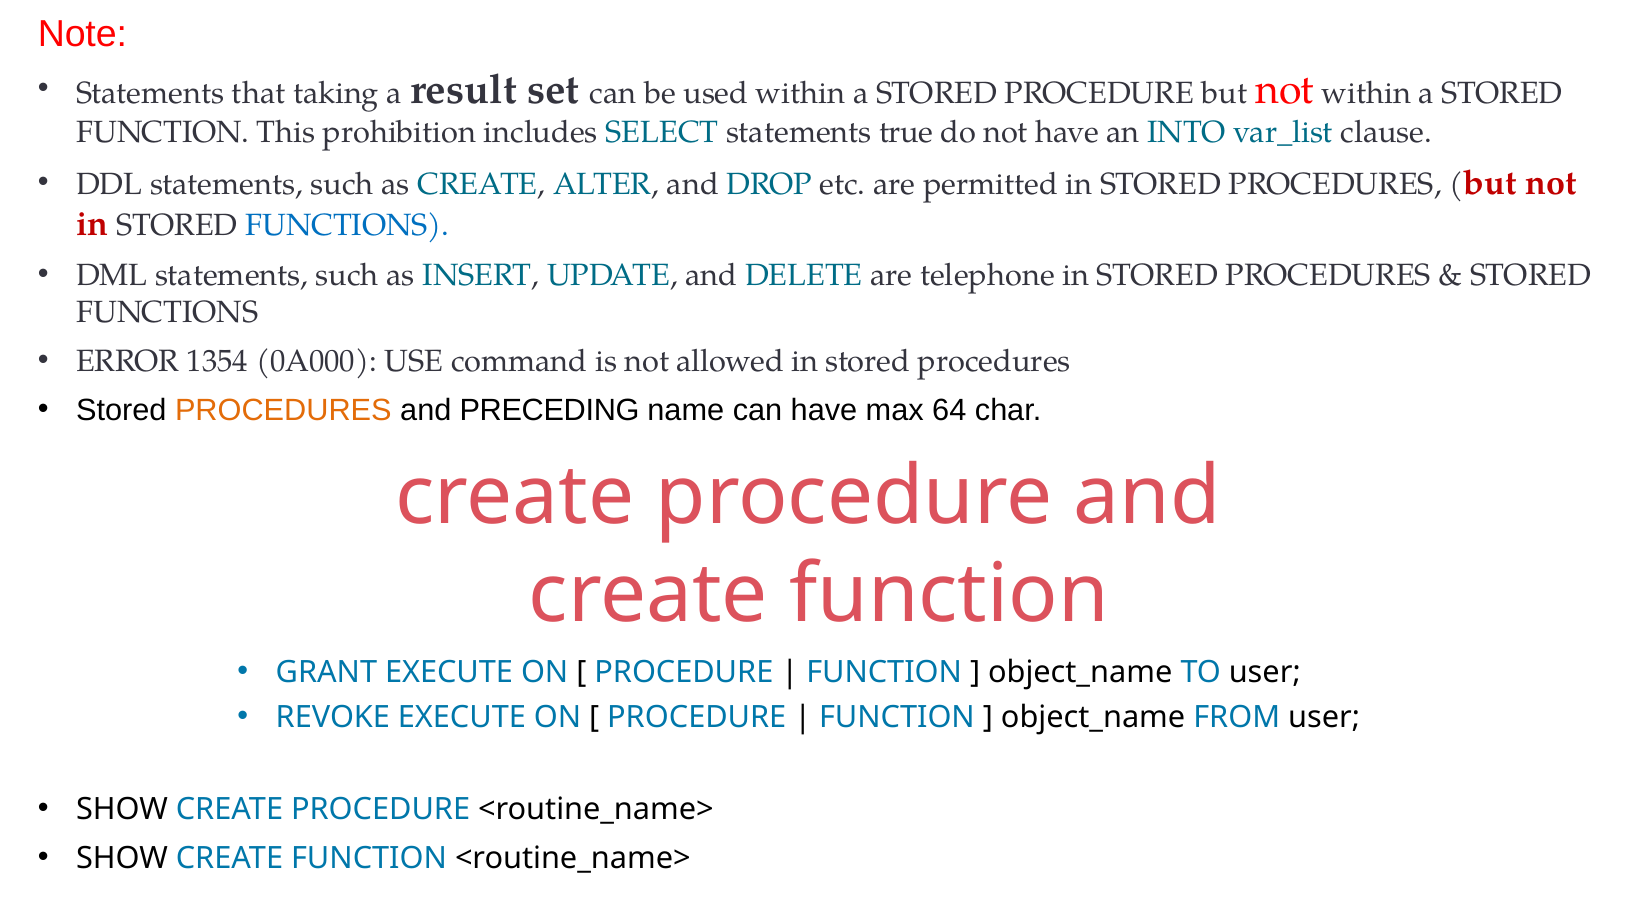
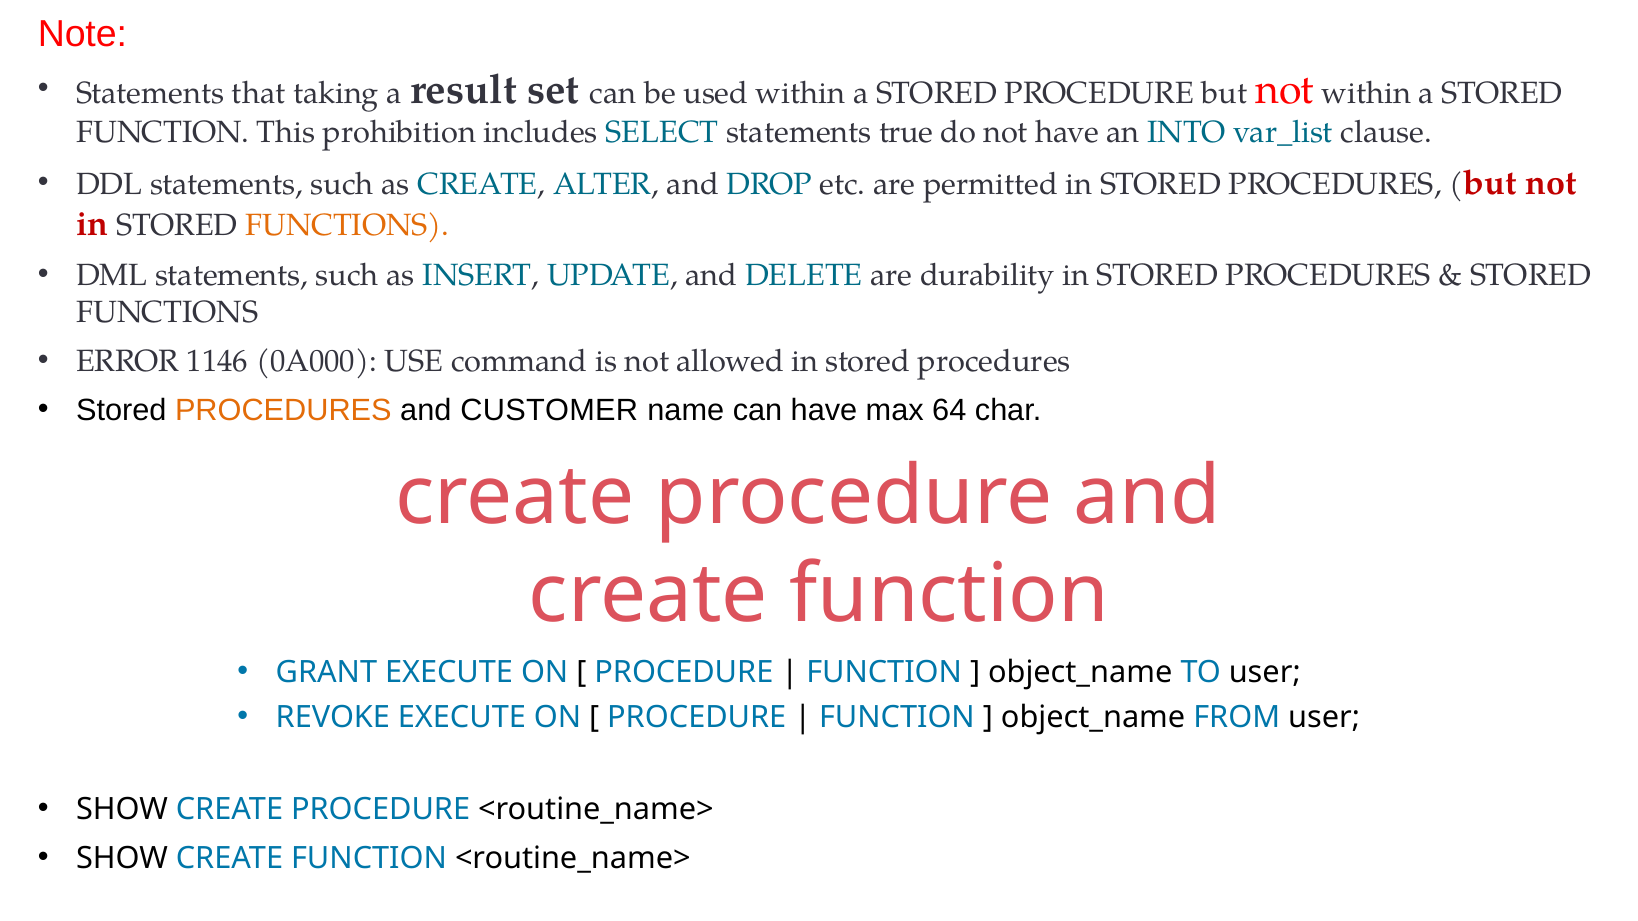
FUNCTIONS colour: blue -> orange (347, 226)
telephone: telephone -> durability (988, 275)
1354: 1354 -> 1146 (218, 361)
PRECEDING: PRECEDING -> CUSTOMER (549, 410)
